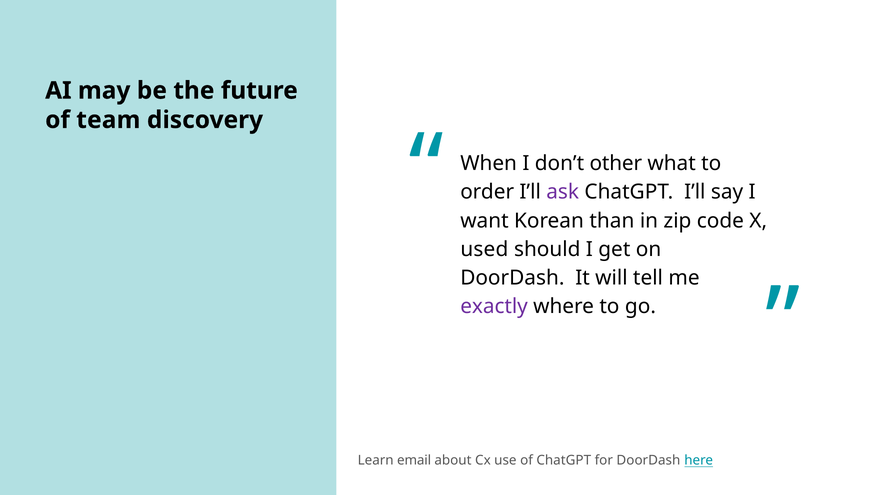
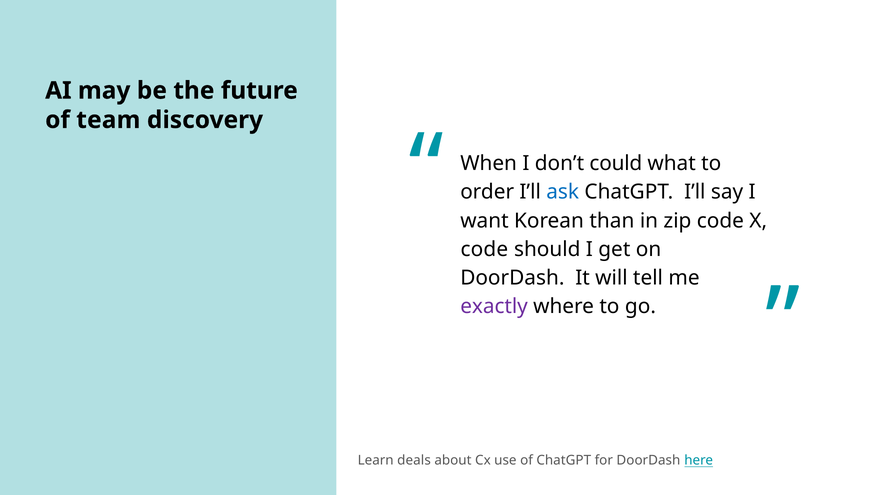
other: other -> could (616, 163)
ask colour: purple -> blue (563, 192)
used: used -> code (484, 249)
email: email -> deals (414, 461)
